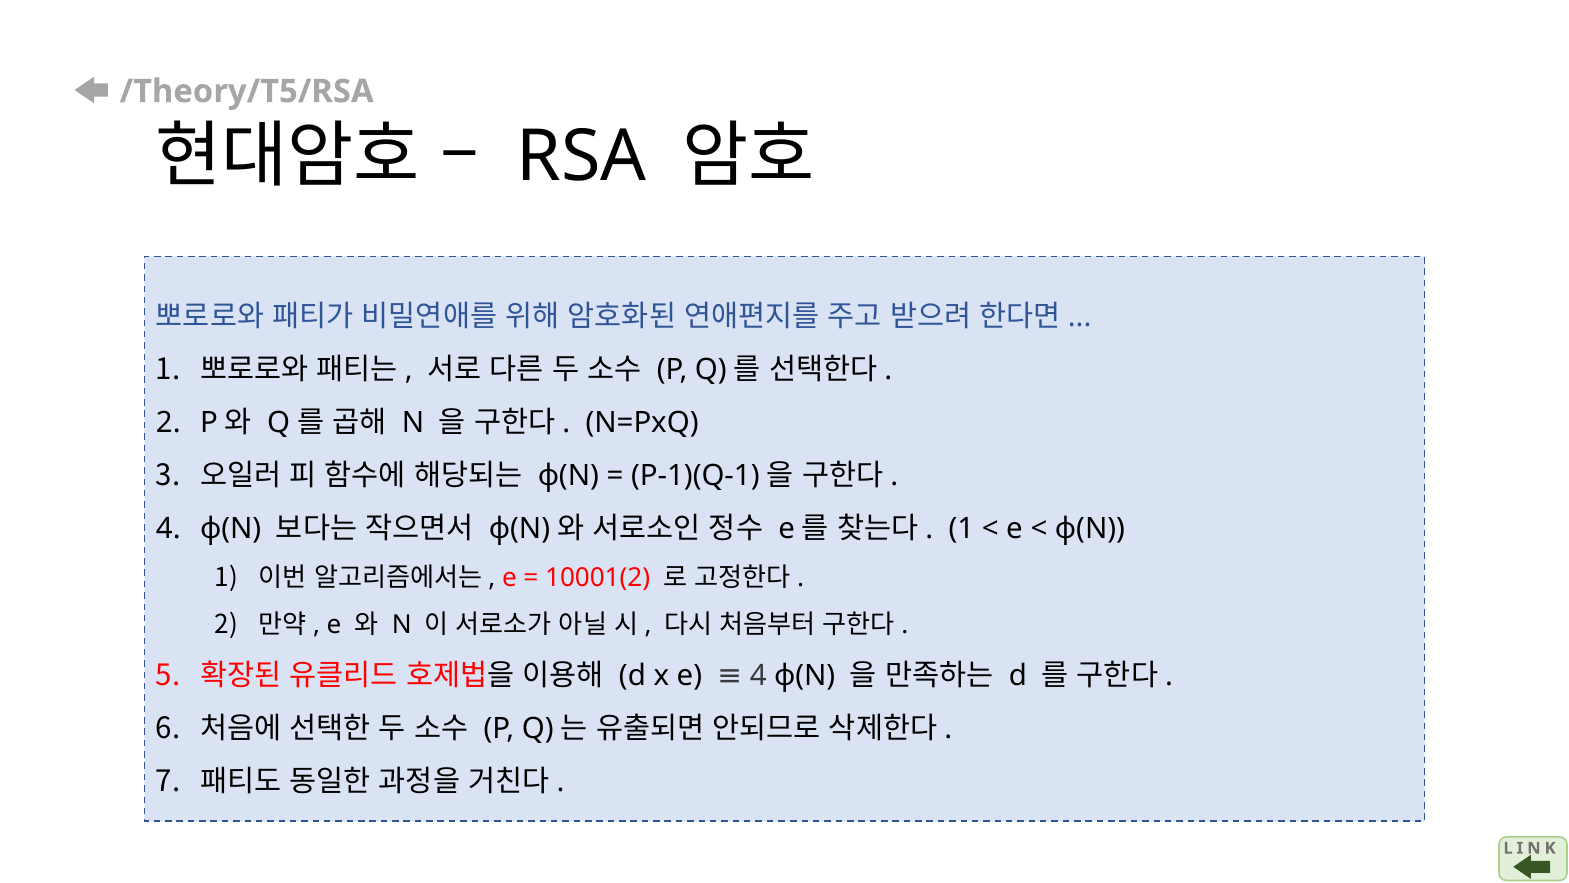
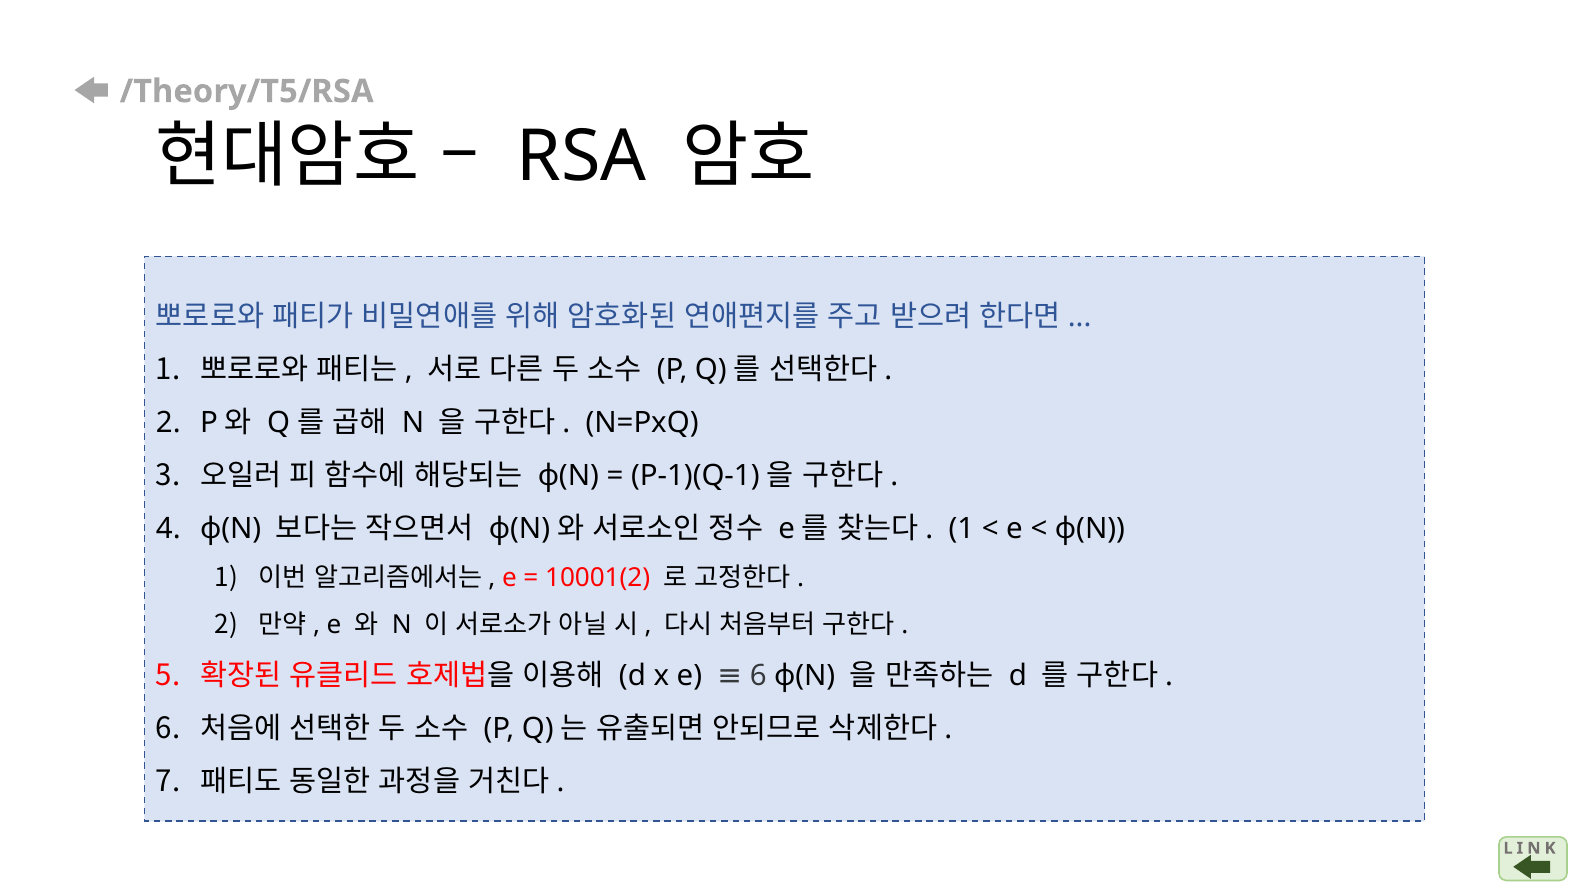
e 4: 4 -> 6 (758, 676)
